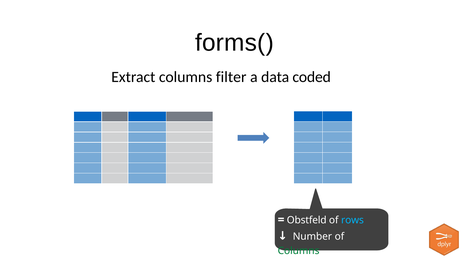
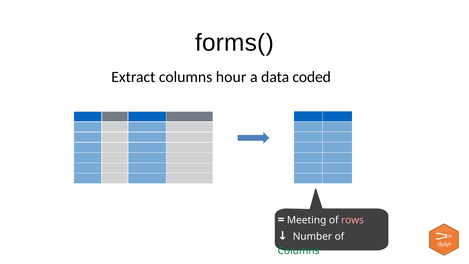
filter: filter -> hour (231, 77)
Obstfeld: Obstfeld -> Meeting (307, 220)
rows colour: light blue -> pink (352, 220)
